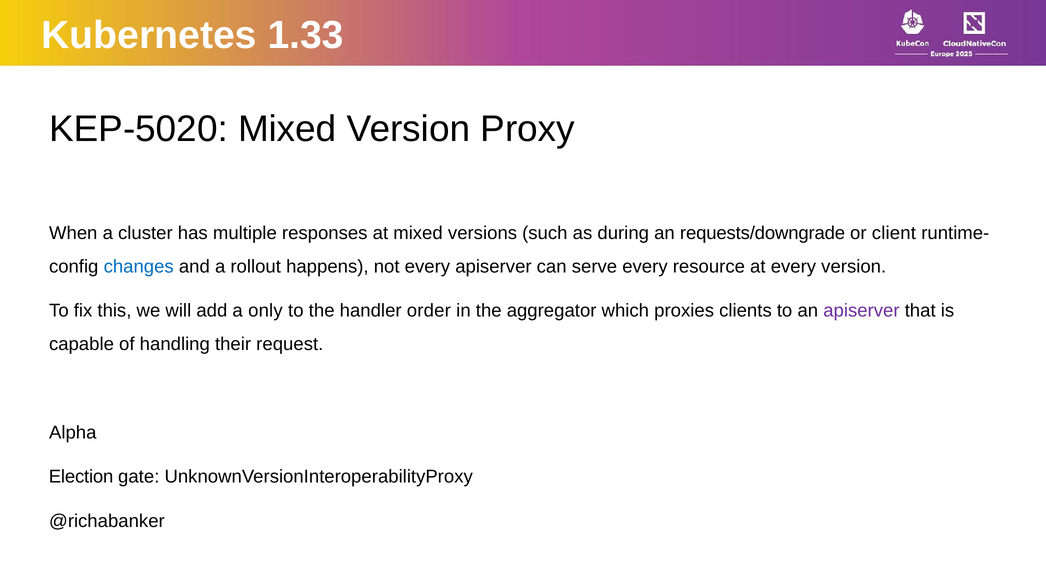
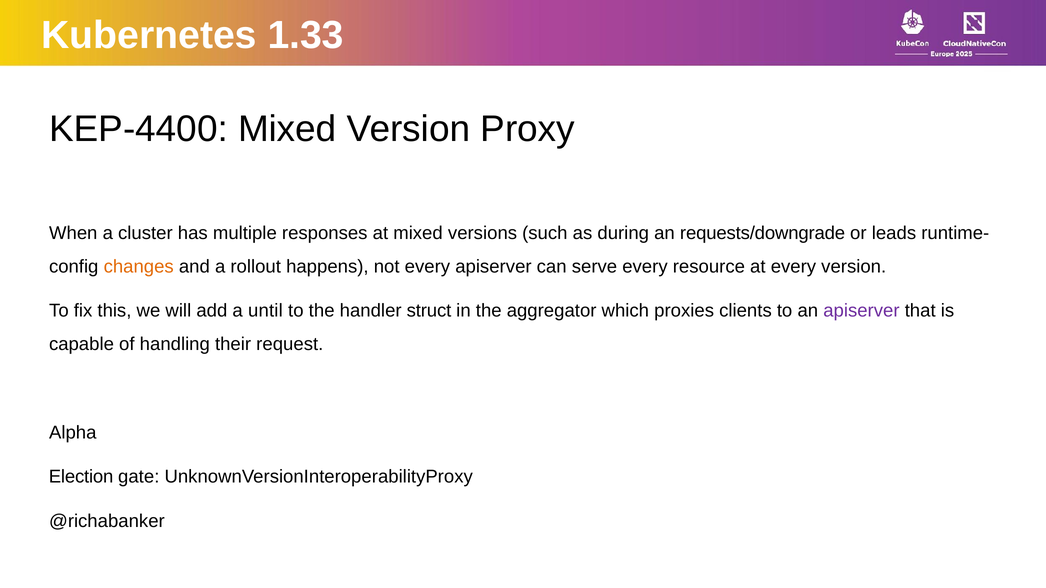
KEP-5020: KEP-5020 -> KEP-4400 (138, 129)
client: client -> leads (894, 233)
changes colour: blue -> orange (139, 267)
only: only -> until (265, 311)
order: order -> struct (429, 311)
